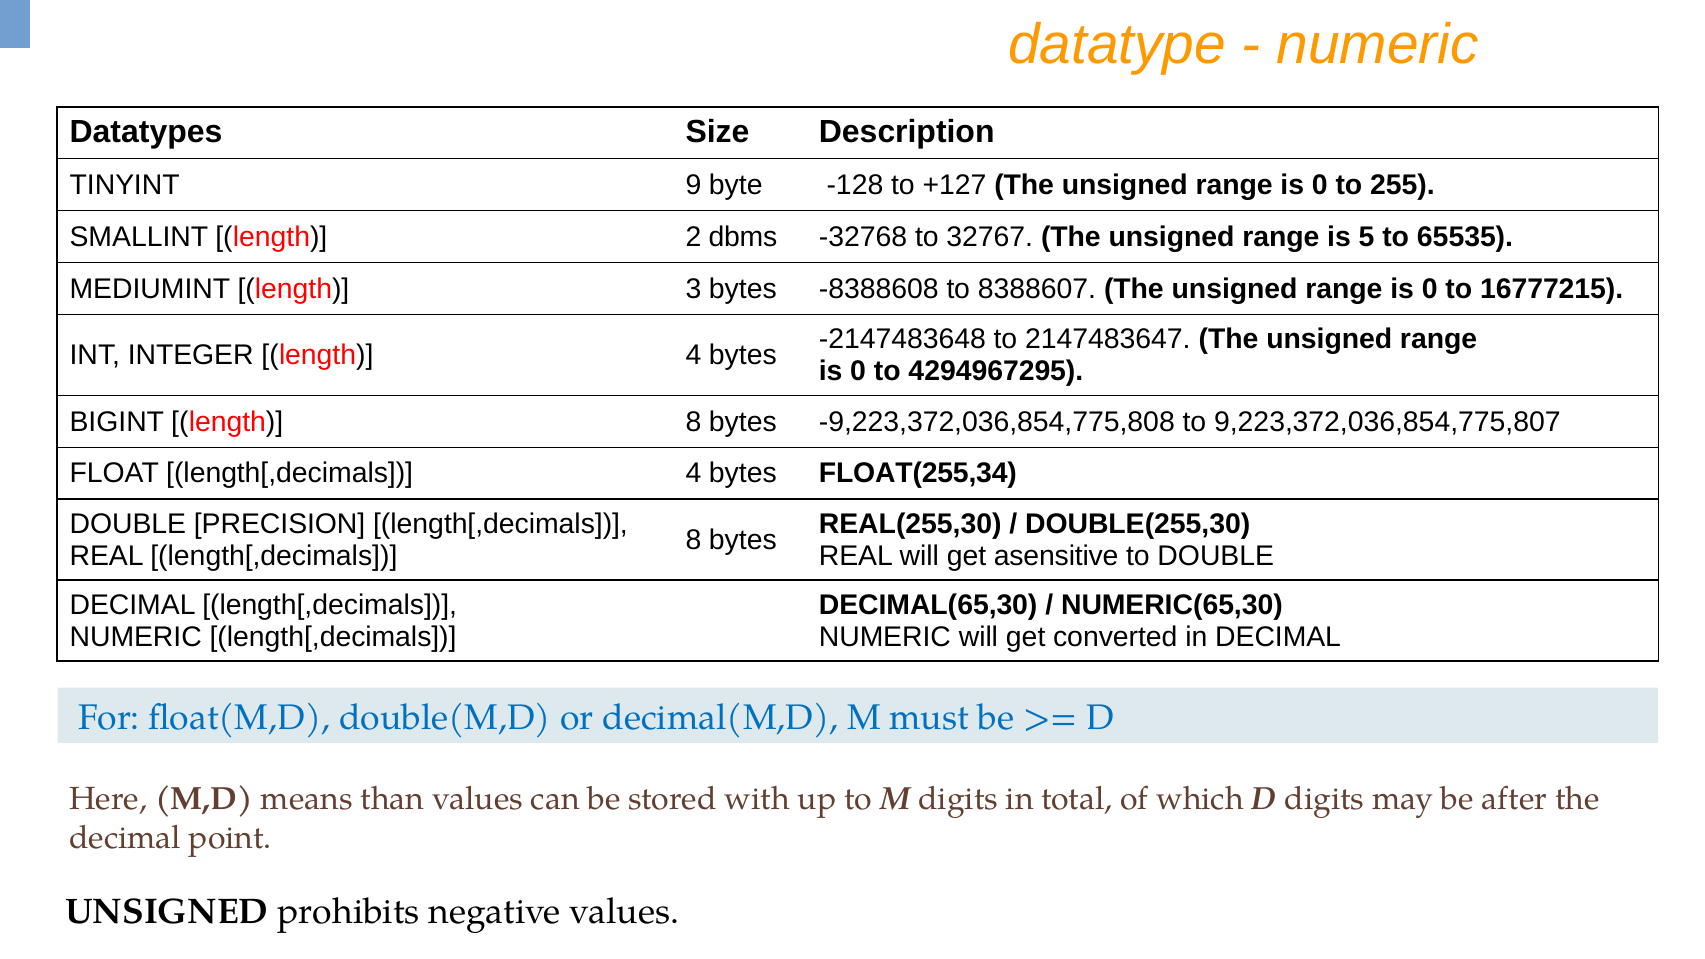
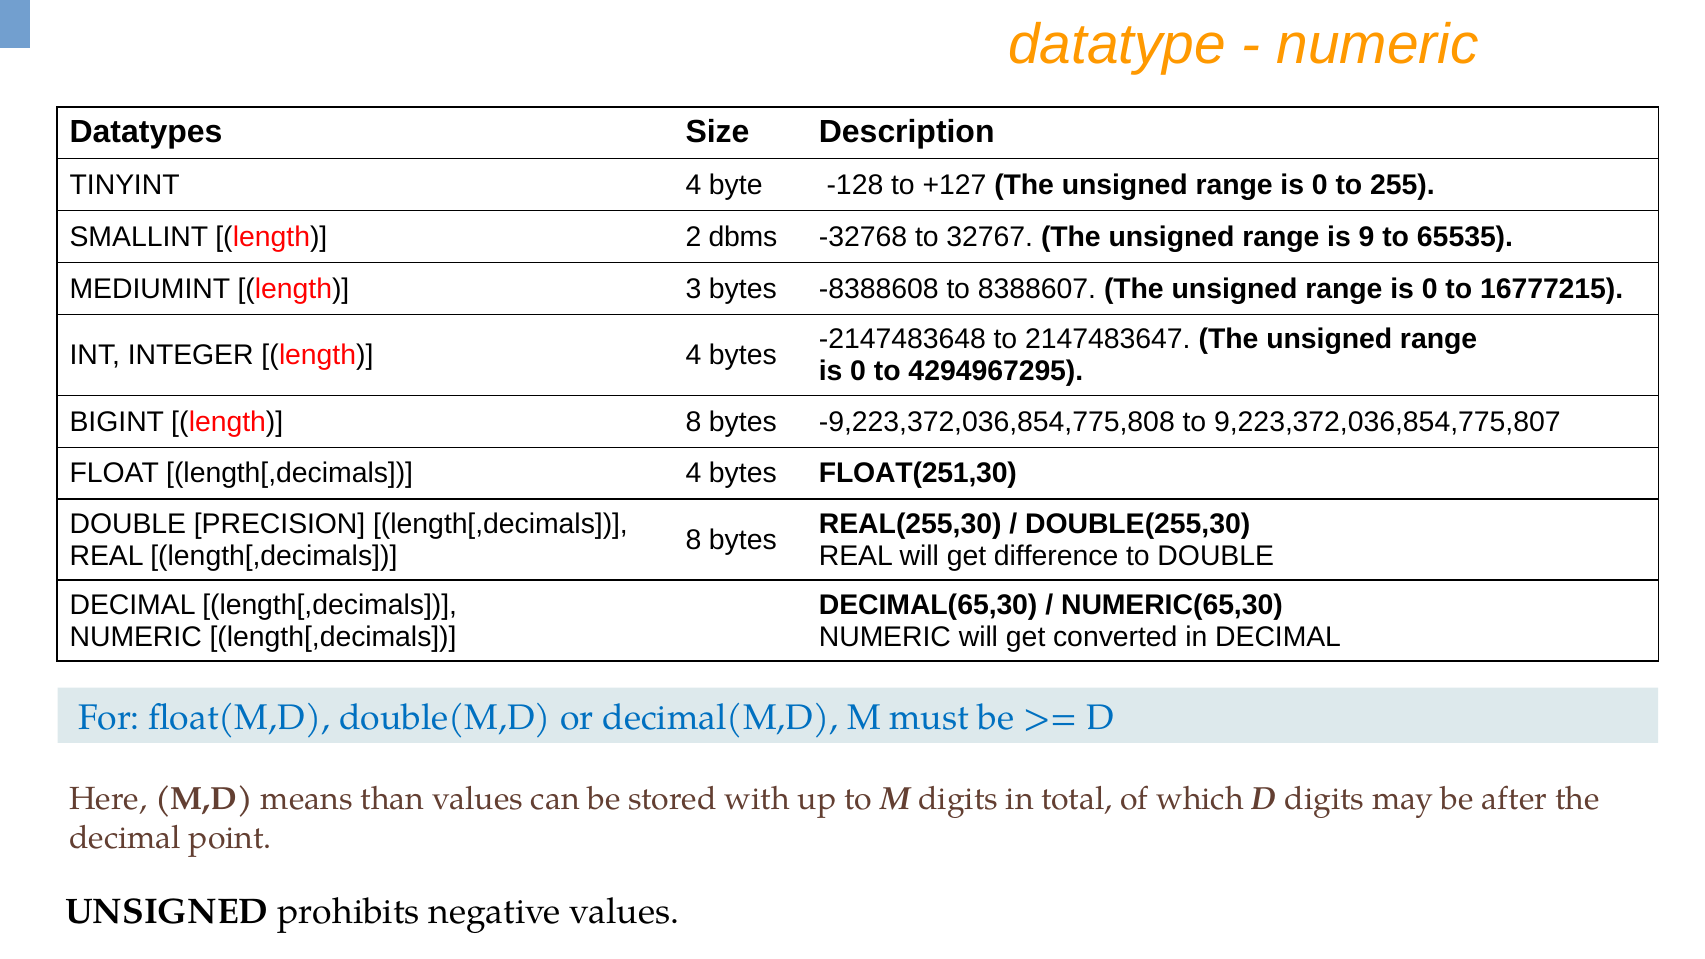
TINYINT 9: 9 -> 4 (693, 185)
5: 5 -> 9 (1367, 237)
FLOAT(255,34: FLOAT(255,34 -> FLOAT(251,30 (918, 474)
asensitive: asensitive -> difference (1056, 556)
